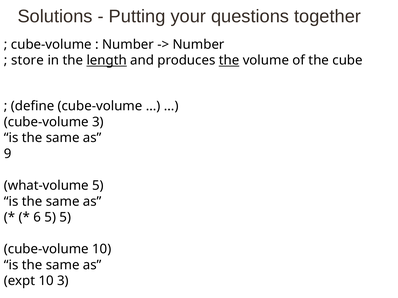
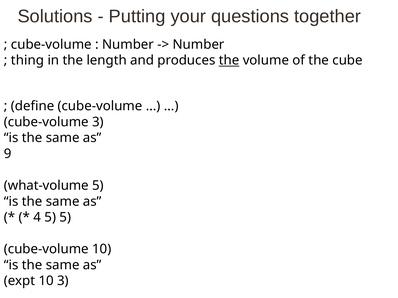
store: store -> thing (27, 60)
length underline: present -> none (107, 60)
6: 6 -> 4 (37, 218)
